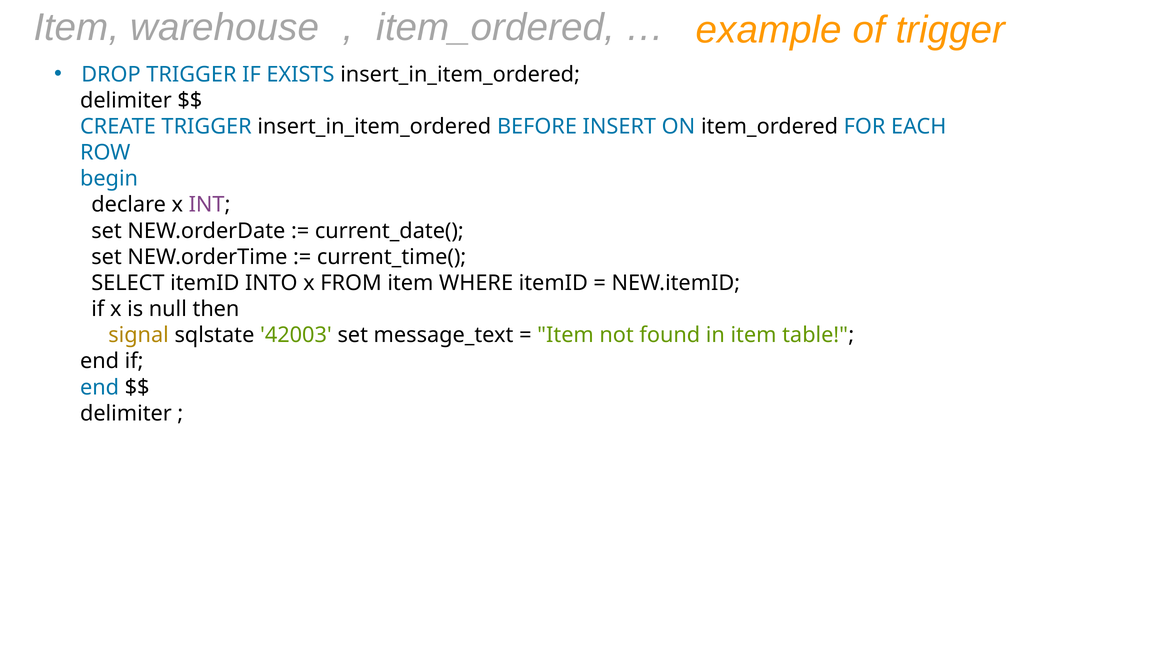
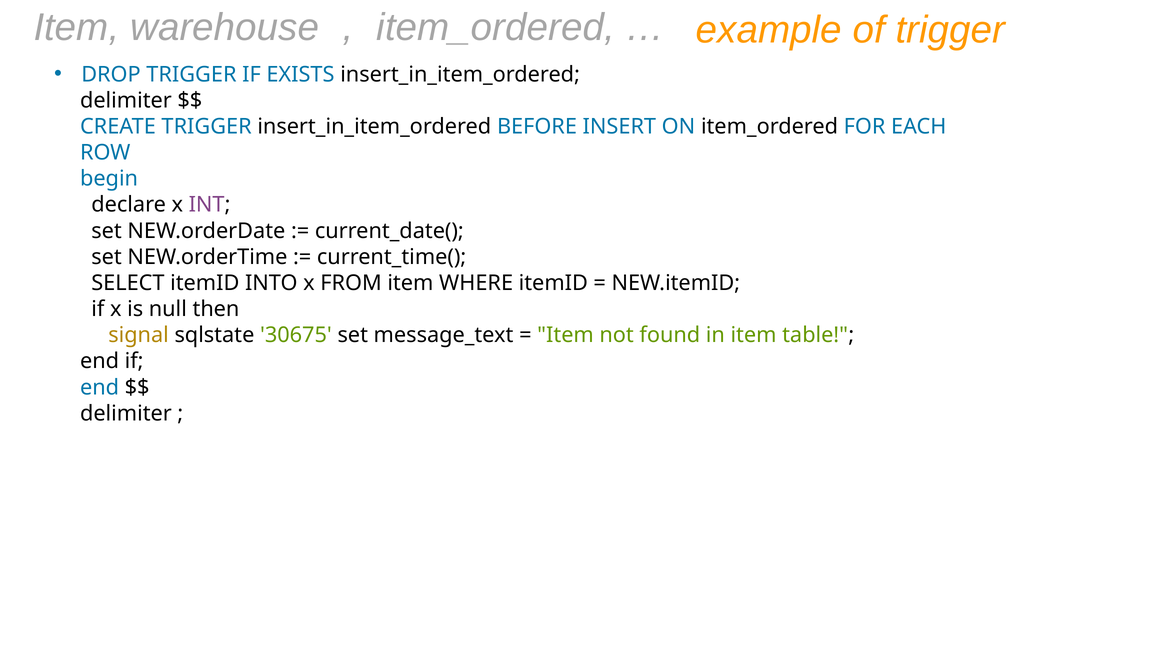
42003: 42003 -> 30675 (296, 335)
